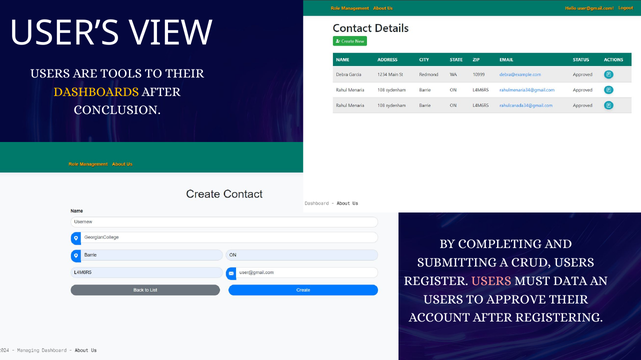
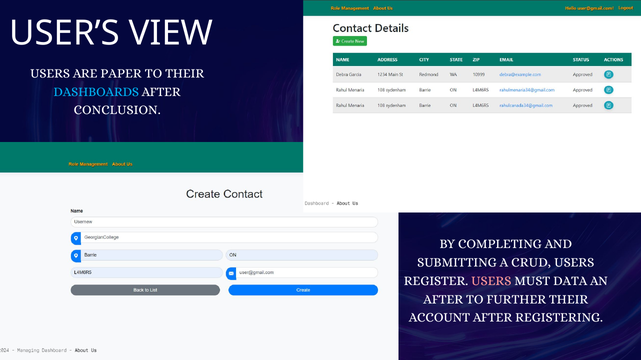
TOOLS: TOOLS -> PAPER (121, 74)
DASHBOARDS colour: yellow -> light blue (96, 92)
USERS: USERS -> AFTER (443, 300)
APPROVE: APPROVE -> FURTHER (516, 300)
